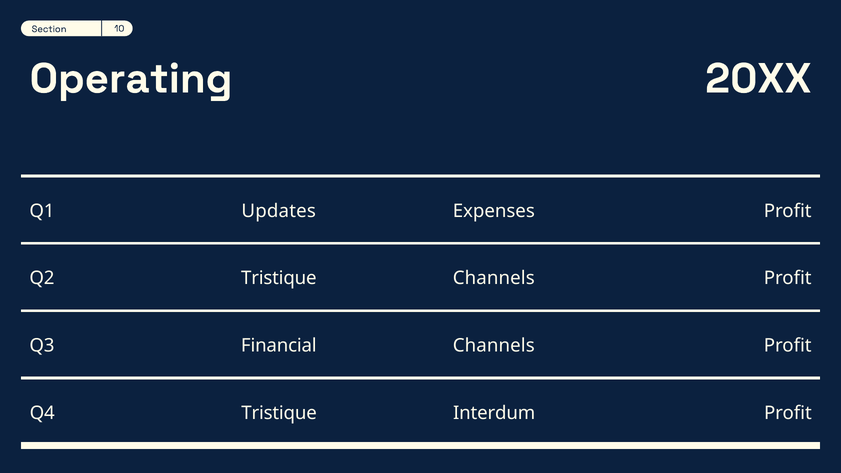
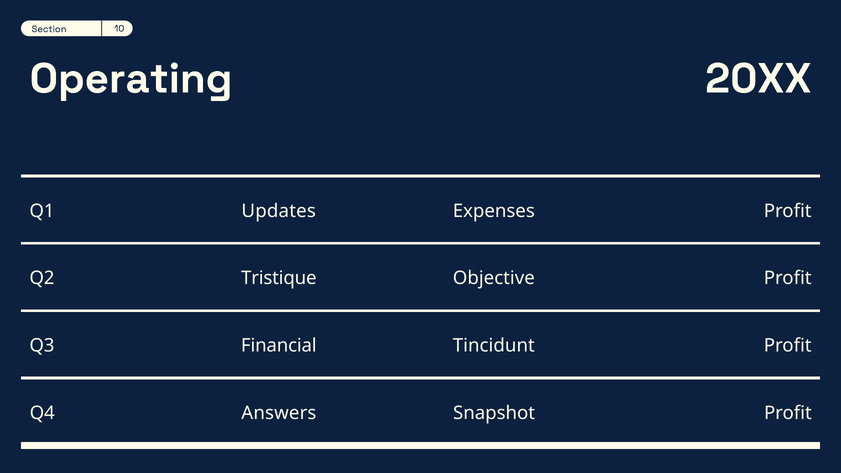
Channels: Channels -> Objective (494, 278)
Channels: Channels -> Tincidunt (494, 346)
Q4 Tristique: Tristique -> Answers (279, 413)
Interdum: Interdum -> Snapshot (494, 413)
